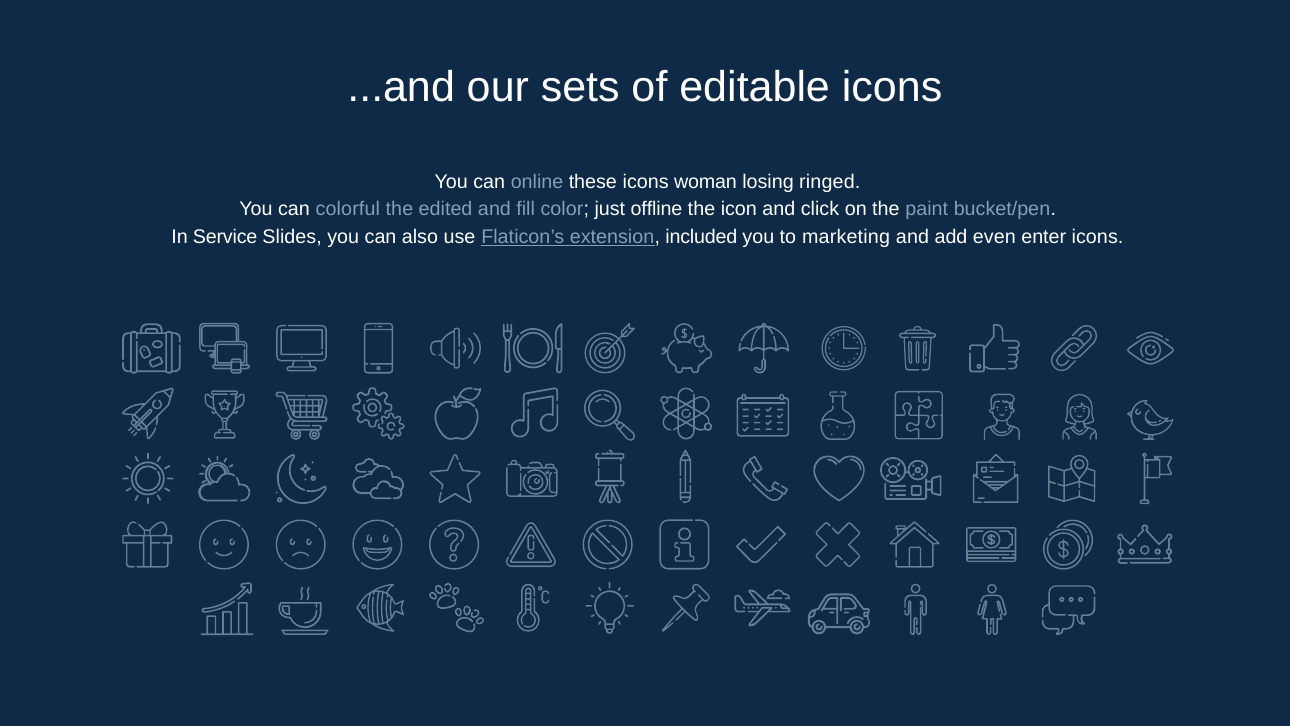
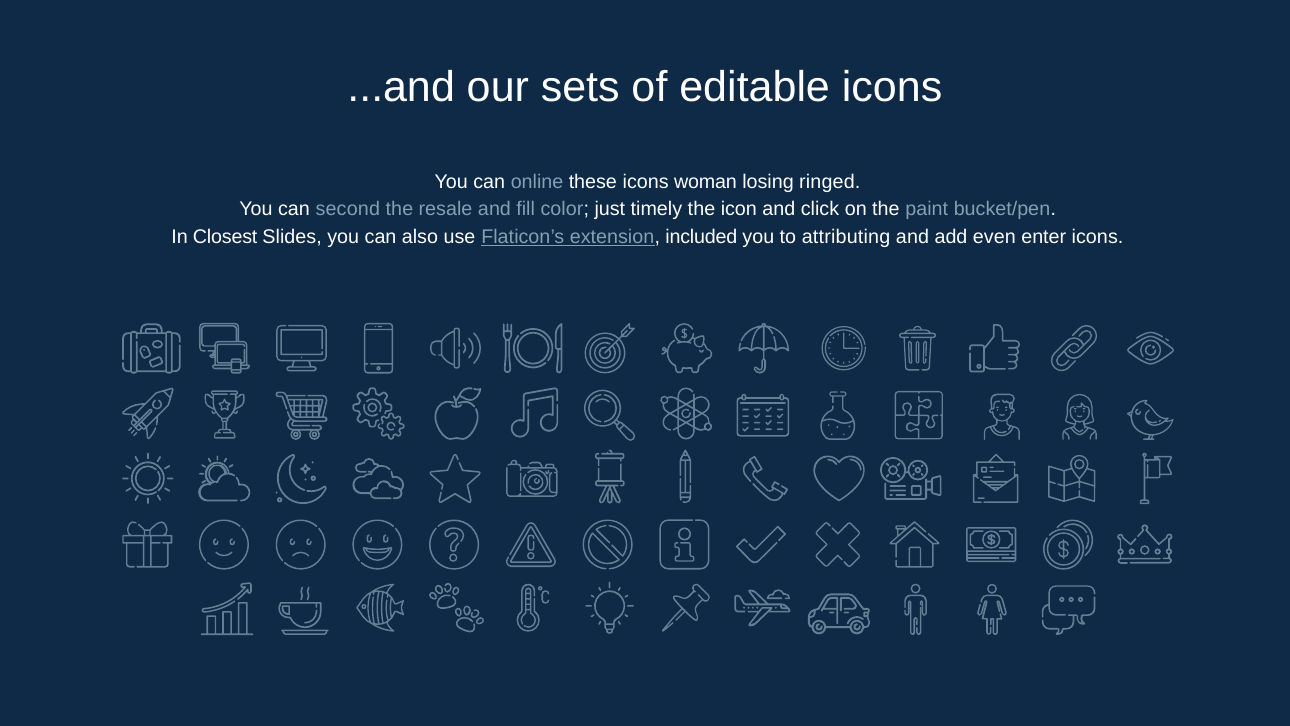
colorful: colorful -> second (348, 209)
edited: edited -> resale (446, 209)
offline: offline -> timely (656, 209)
Service: Service -> Closest (225, 236)
marketing: marketing -> attributing (846, 236)
